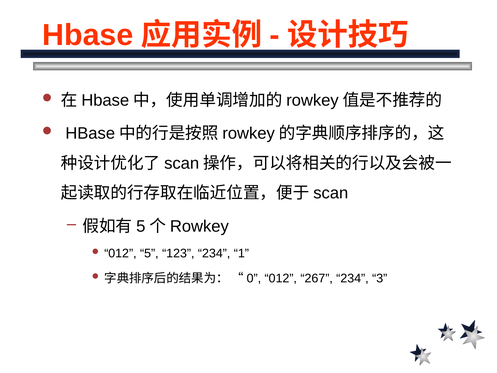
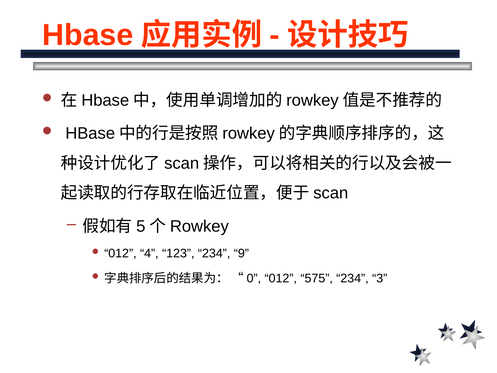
5: 5 -> 4 (149, 253)
1: 1 -> 9 (241, 253)
267: 267 -> 575 (317, 278)
